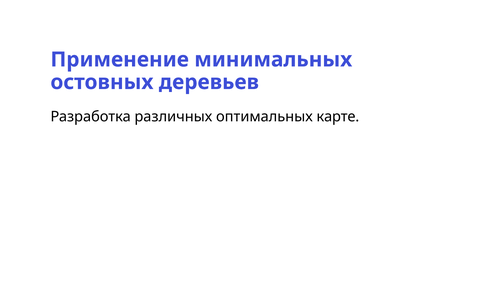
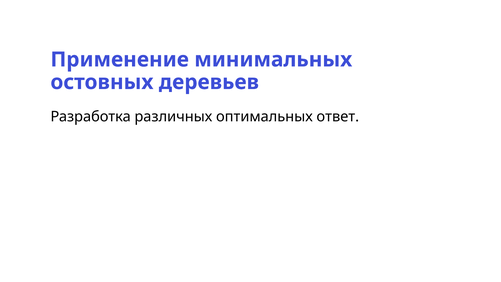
карте: карте -> ответ (338, 117)
